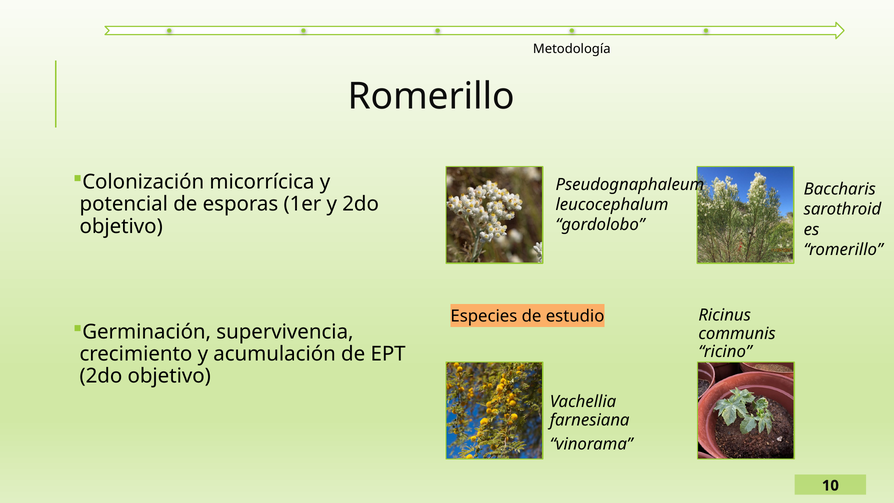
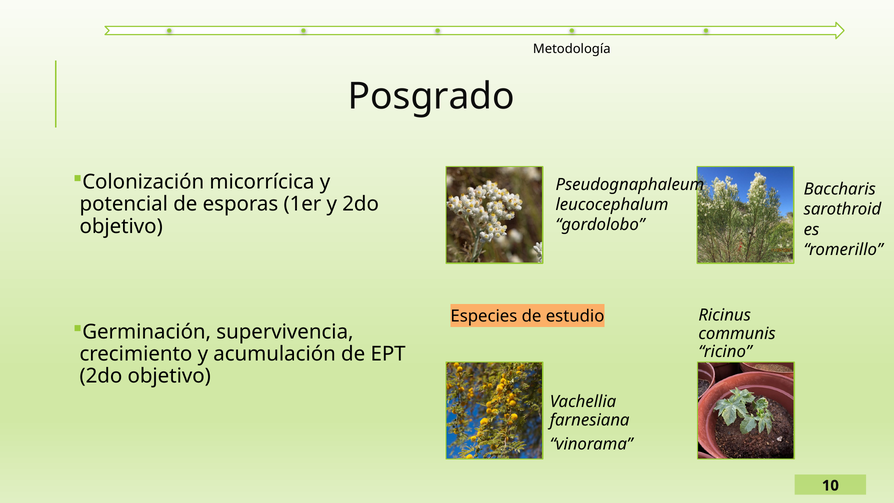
Romerillo: Romerillo -> Posgrado (431, 96)
